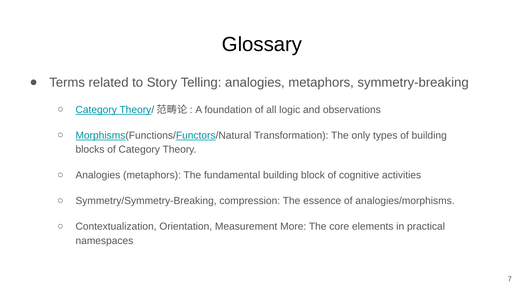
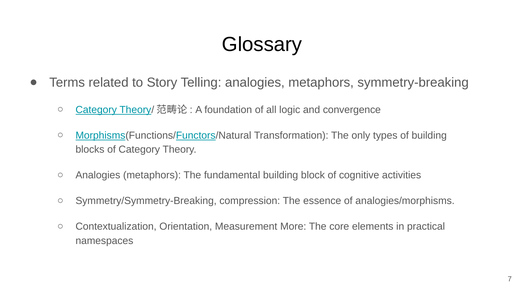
observations: observations -> convergence (352, 110)
